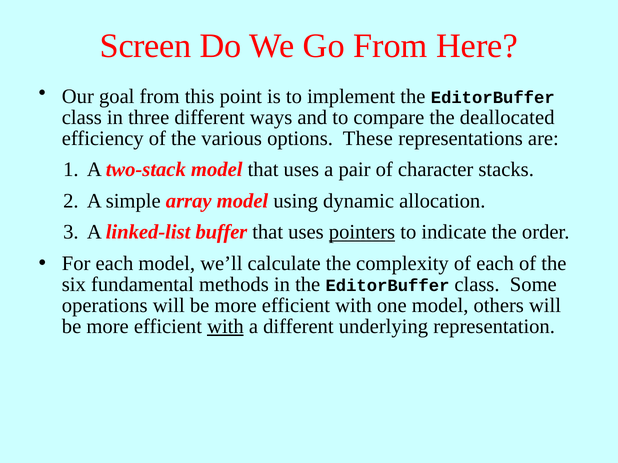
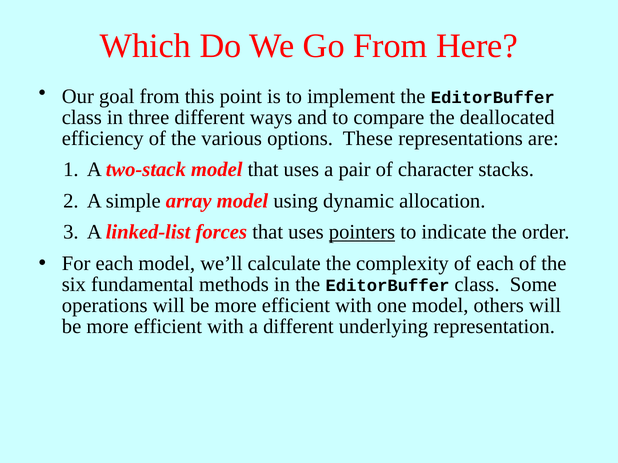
Screen: Screen -> Which (145, 46)
buffer: buffer -> forces (221, 232)
with underline: present -> none (225, 327)
